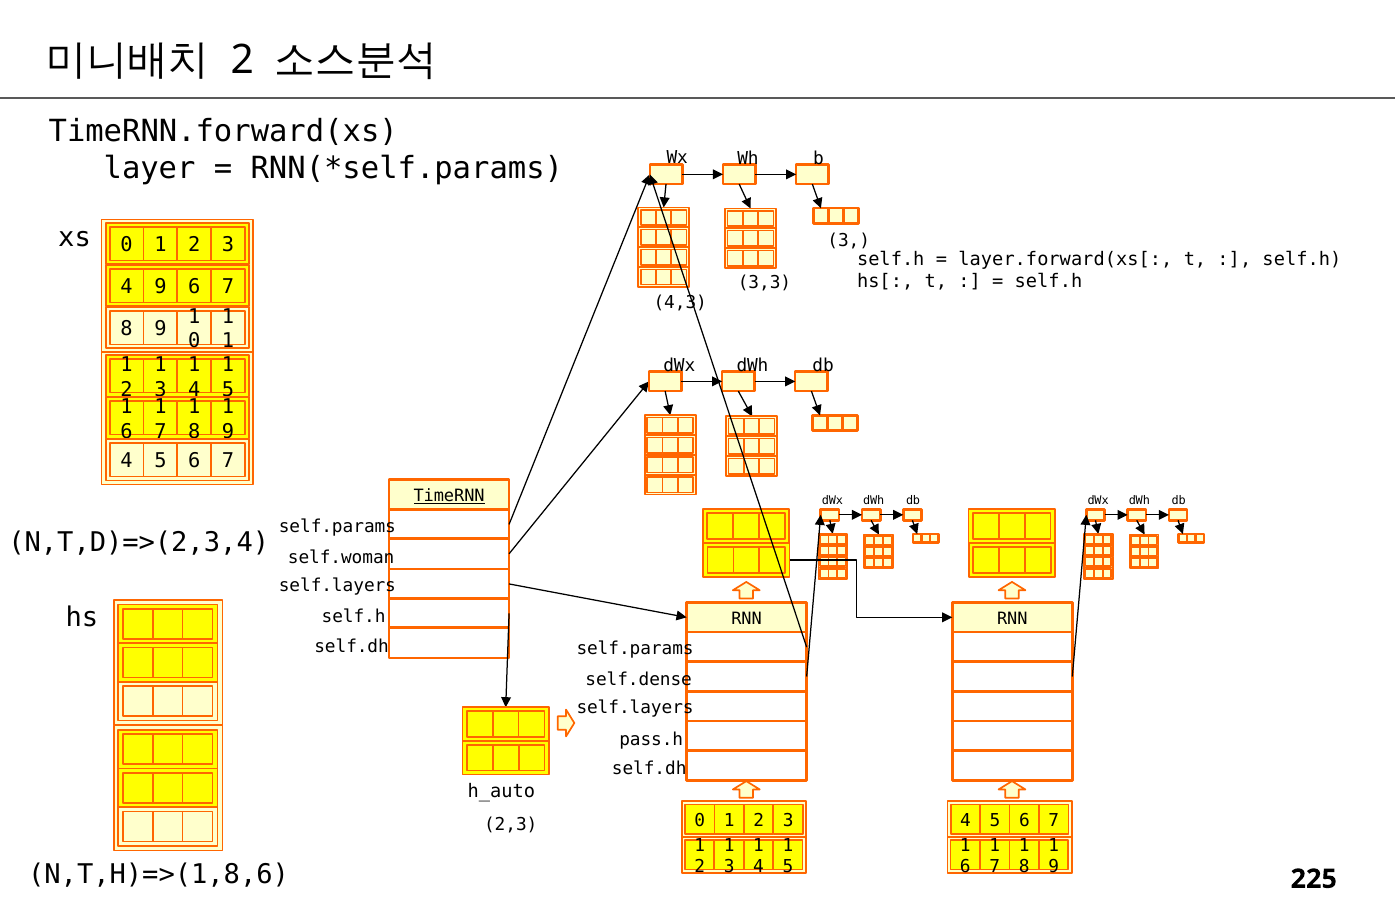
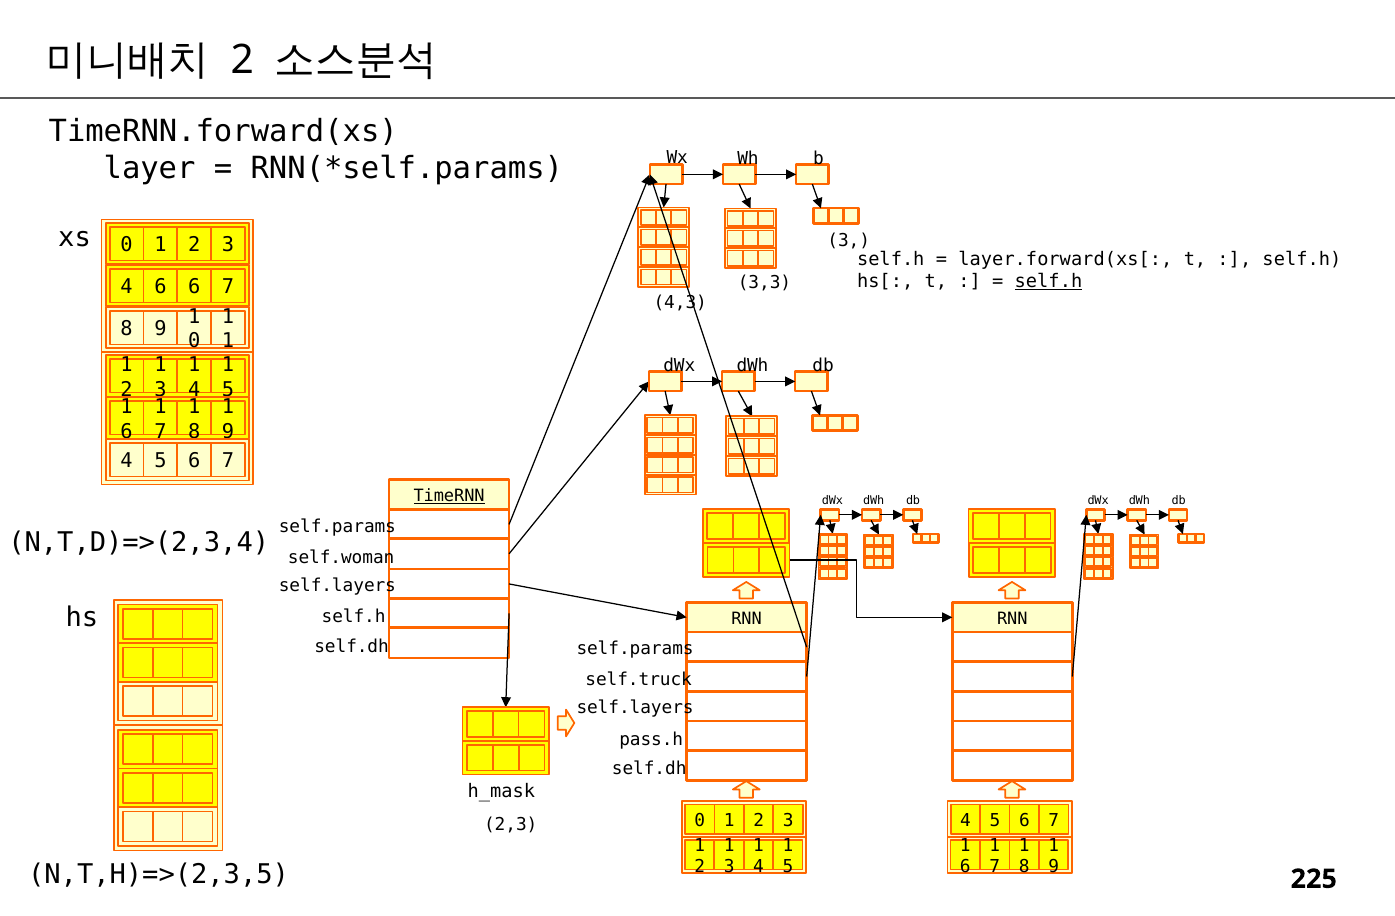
self.h underline: none -> present (1048, 282)
4 9: 9 -> 6 (160, 287)
self.dense: self.dense -> self.truck (639, 680)
h_auto: h_auto -> h_mask (501, 792)
N,T,H)=>(1,8,6: N,T,H)=>(1,8,6 -> N,T,H)=>(2,3,5 (159, 875)
